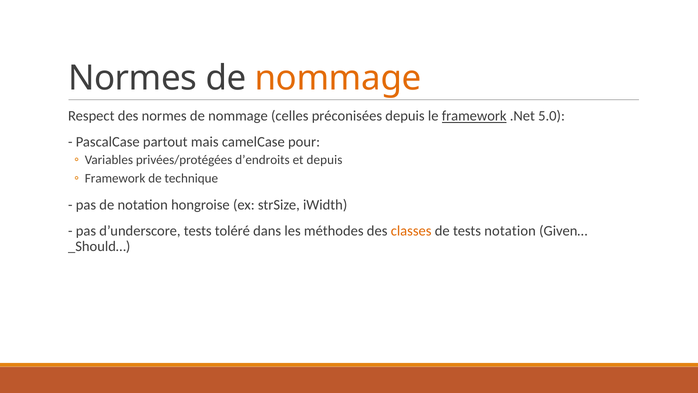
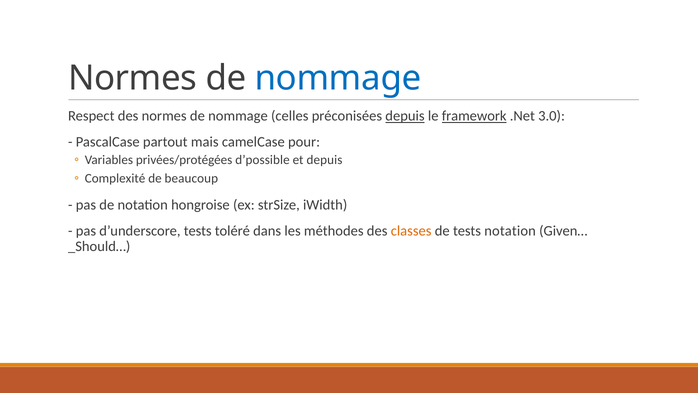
nommage colour: orange -> blue (338, 78)
depuis underline: none -> present (405, 116)
5.0: 5.0 -> 3.0 (552, 116)
d’endroits: d’endroits -> d’possible (262, 160)
Framework: Framework -> Complexité (115, 178)
technique: technique -> beaucoup (191, 178)
